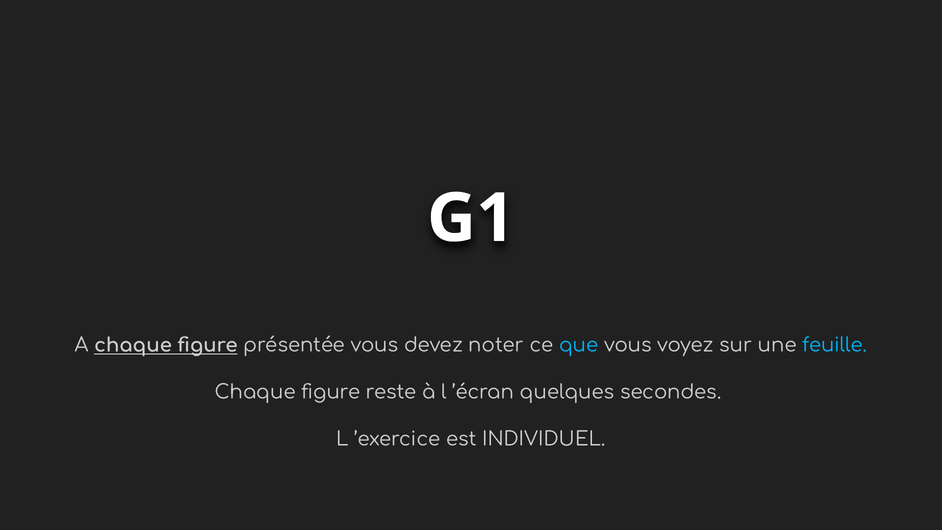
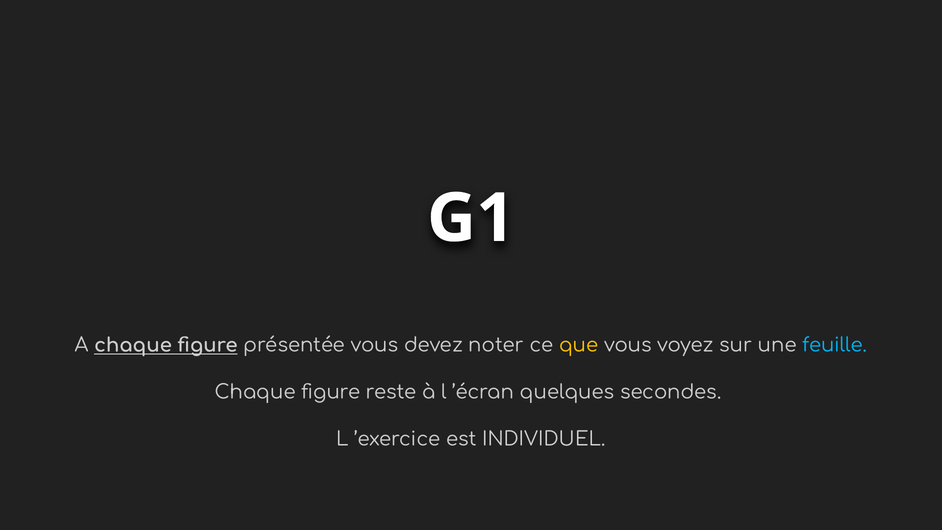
que colour: light blue -> yellow (579, 345)
